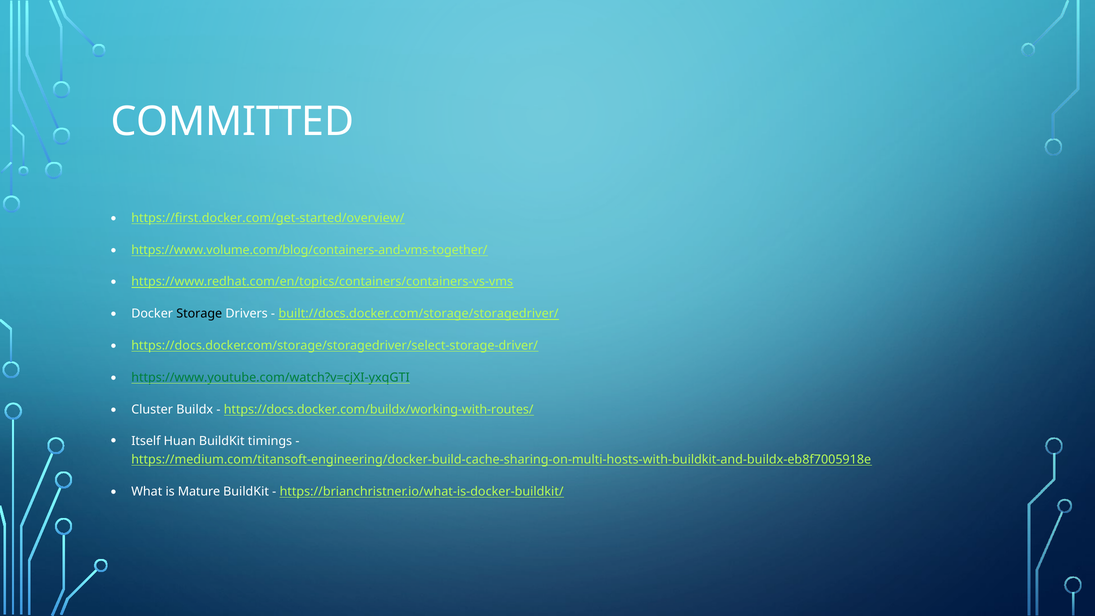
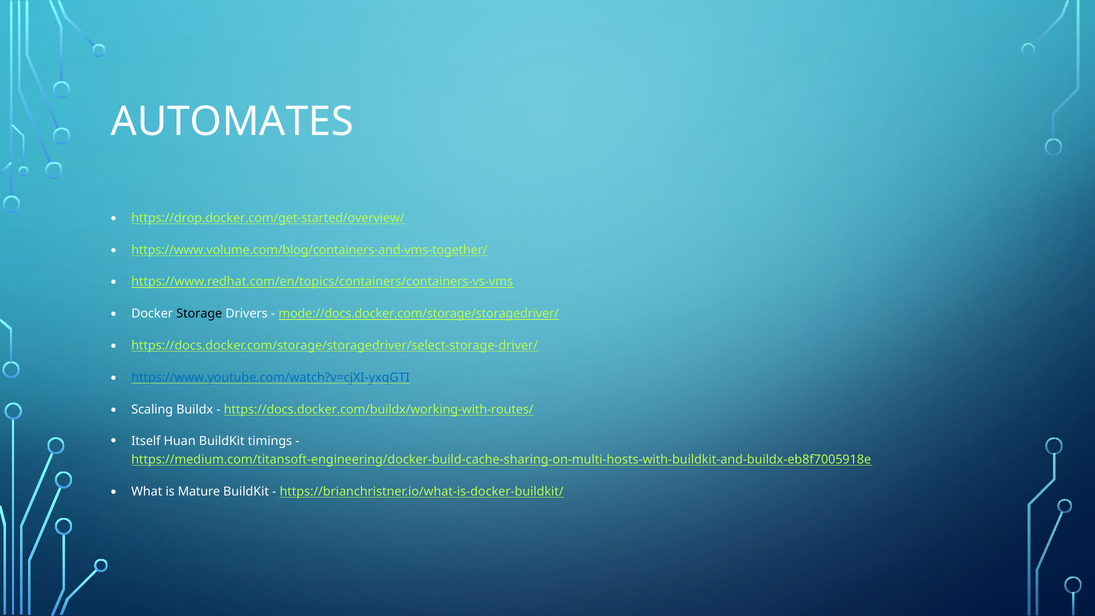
COMMITTED: COMMITTED -> AUTOMATES (232, 122)
https://first.docker.com/get-started/overview/: https://first.docker.com/get-started/overview/ -> https://drop.docker.com/get-started/overview/ (268, 218)
built://docs.docker.com/storage/storagedriver/: built://docs.docker.com/storage/storagedriver/ -> mode://docs.docker.com/storage/storagedriver/ (419, 314)
https://www.youtube.com/watch?v=cjXI-yxqGTI colour: green -> blue (271, 378)
Cluster: Cluster -> Scaling (152, 409)
